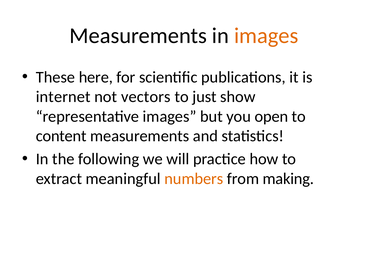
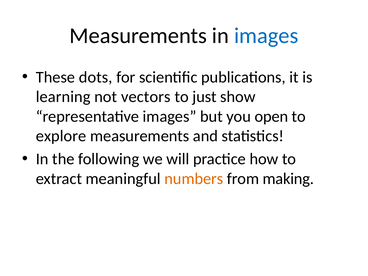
images colour: orange -> blue (266, 36)
here: here -> dots (96, 77)
internet: internet -> learning (63, 97)
content: content -> explore (61, 136)
